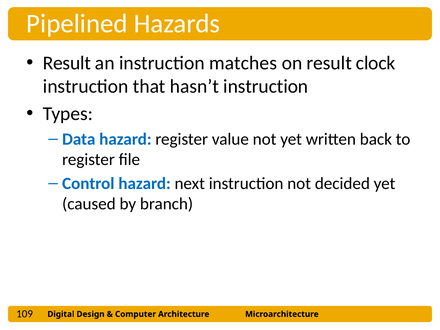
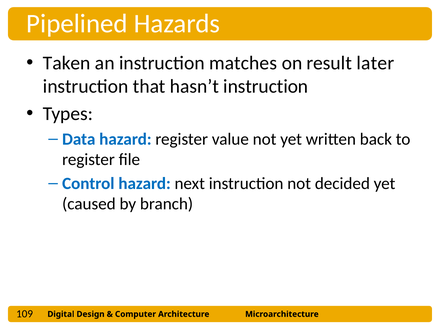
Result: Result -> Taken (67, 63)
clock: clock -> later (375, 63)
